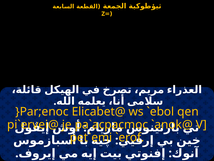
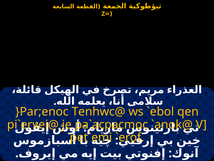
Elicabet@: Elicabet@ -> Tenhwc@ (99, 111)
